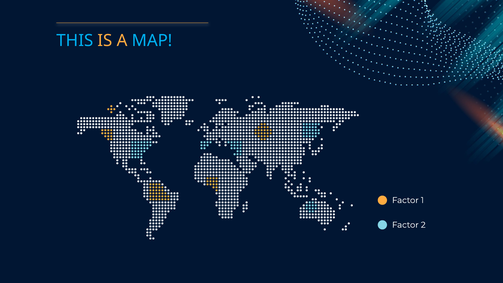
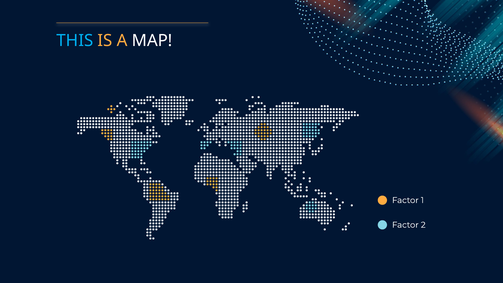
MAP colour: light blue -> white (152, 41)
